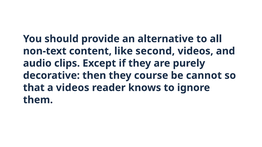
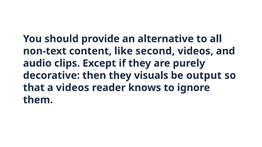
course: course -> visuals (151, 76)
cannot: cannot -> output (204, 76)
